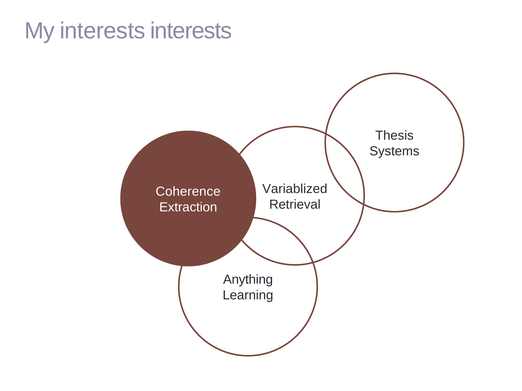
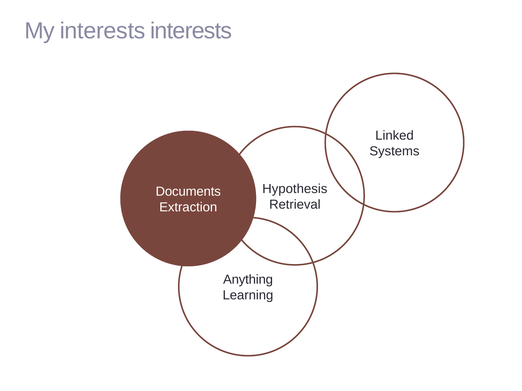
Thesis: Thesis -> Linked (394, 136)
Variablized: Variablized -> Hypothesis (295, 189)
Coherence: Coherence -> Documents (188, 192)
